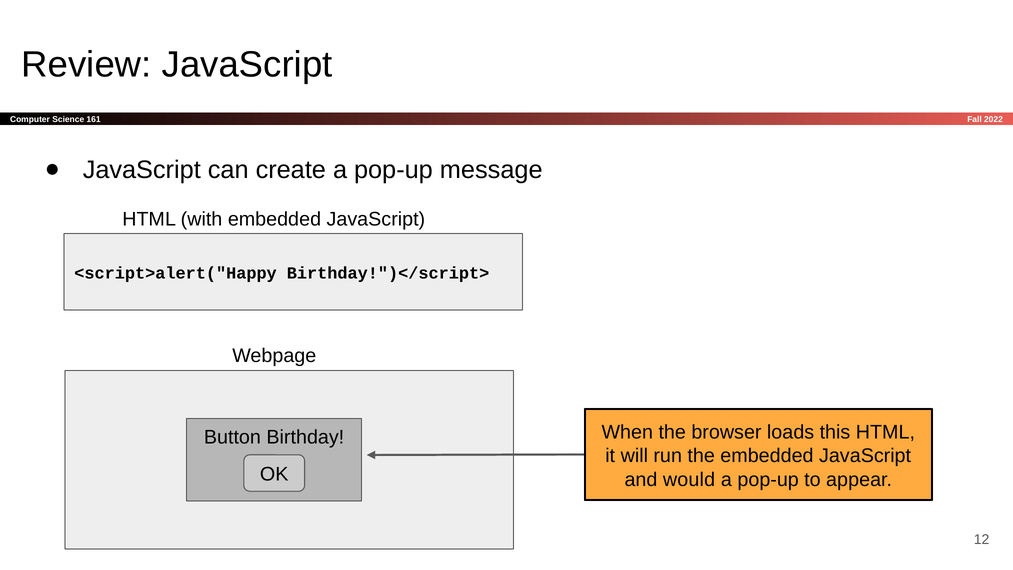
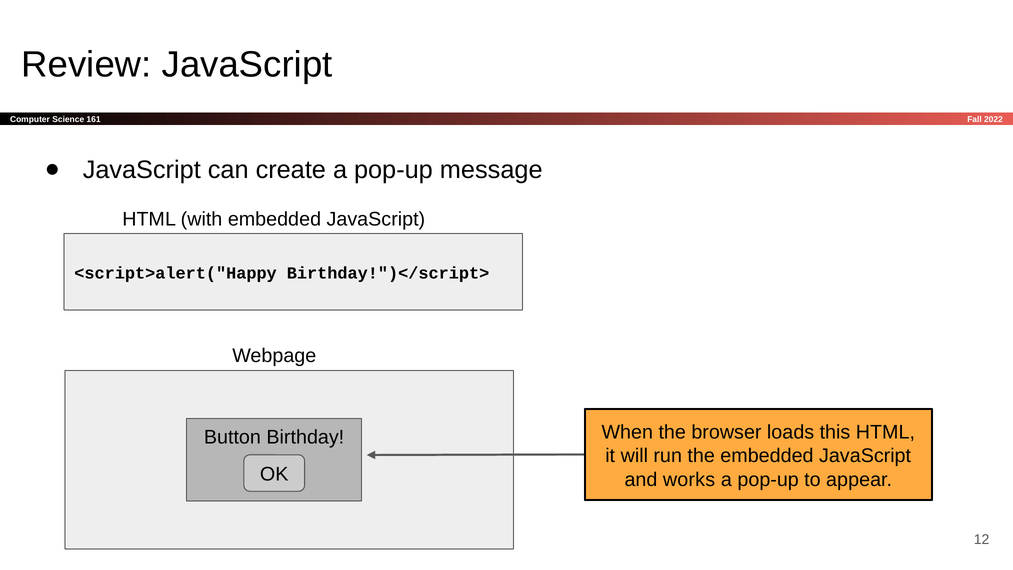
would: would -> works (689, 479)
